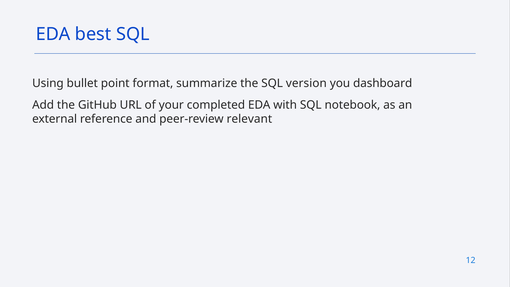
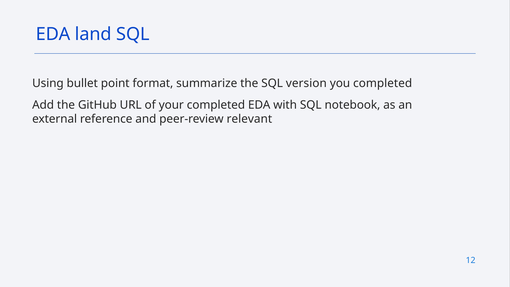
best: best -> land (93, 34)
you dashboard: dashboard -> completed (383, 83)
